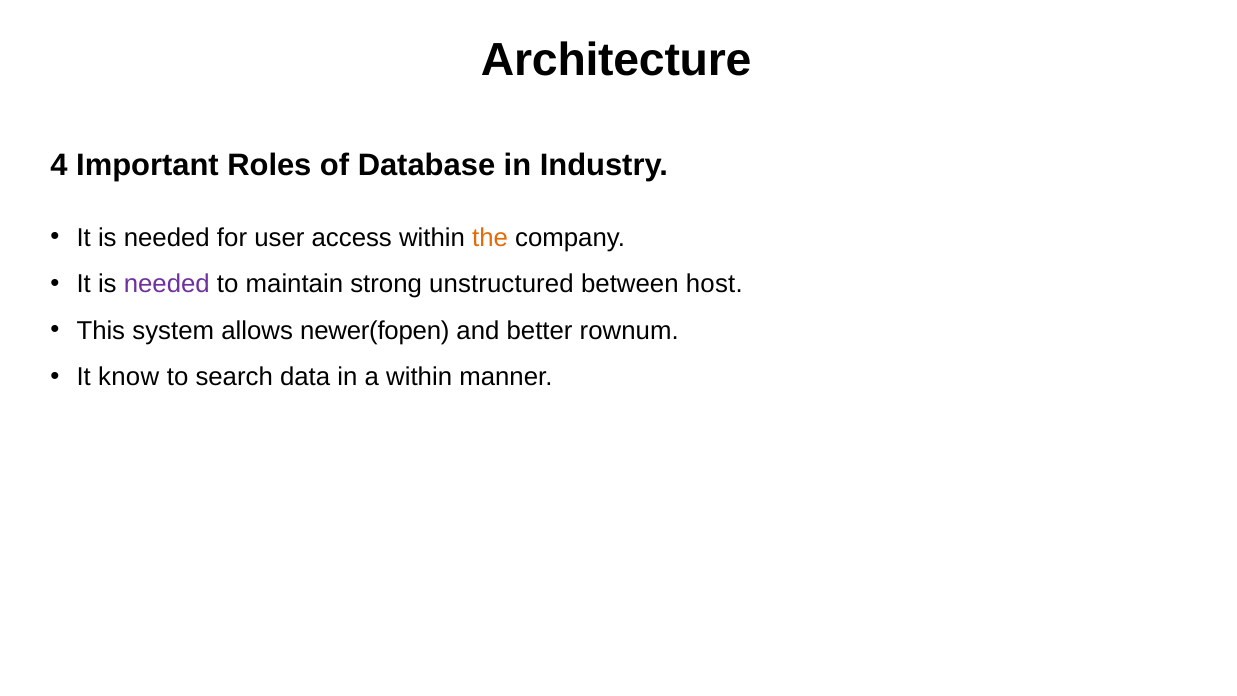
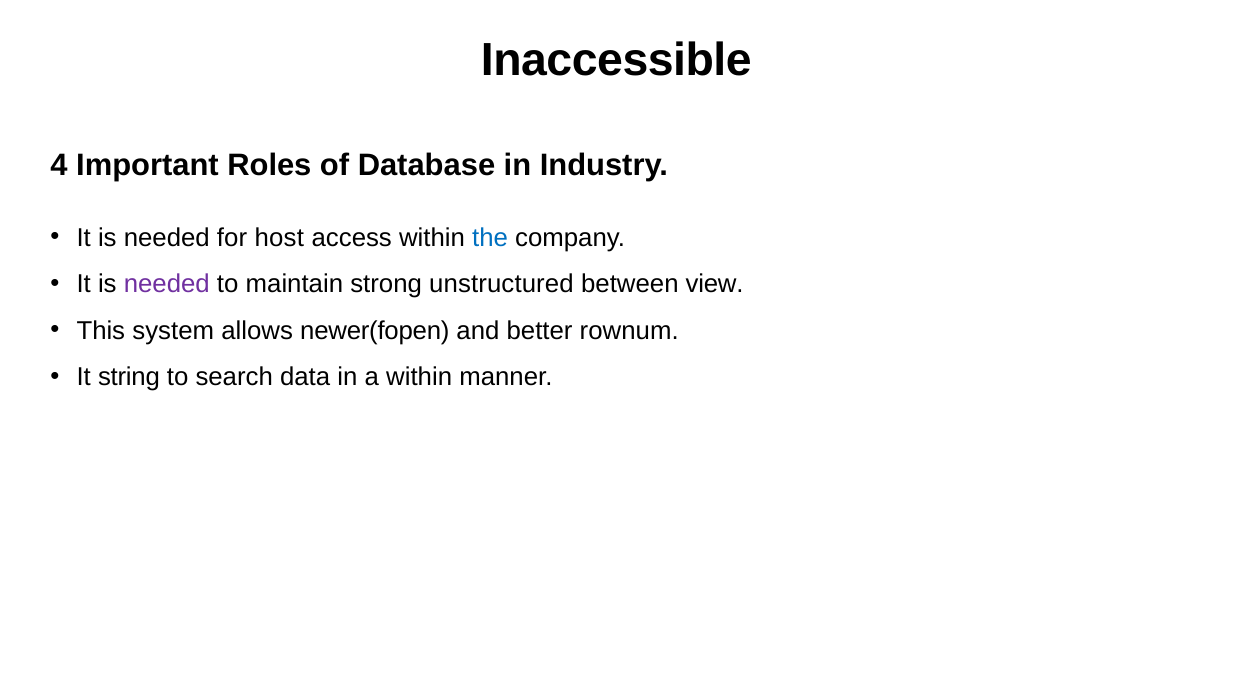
Architecture: Architecture -> Inaccessible (616, 60)
user: user -> host (279, 238)
the colour: orange -> blue (490, 238)
host: host -> view (715, 284)
know: know -> string (129, 377)
